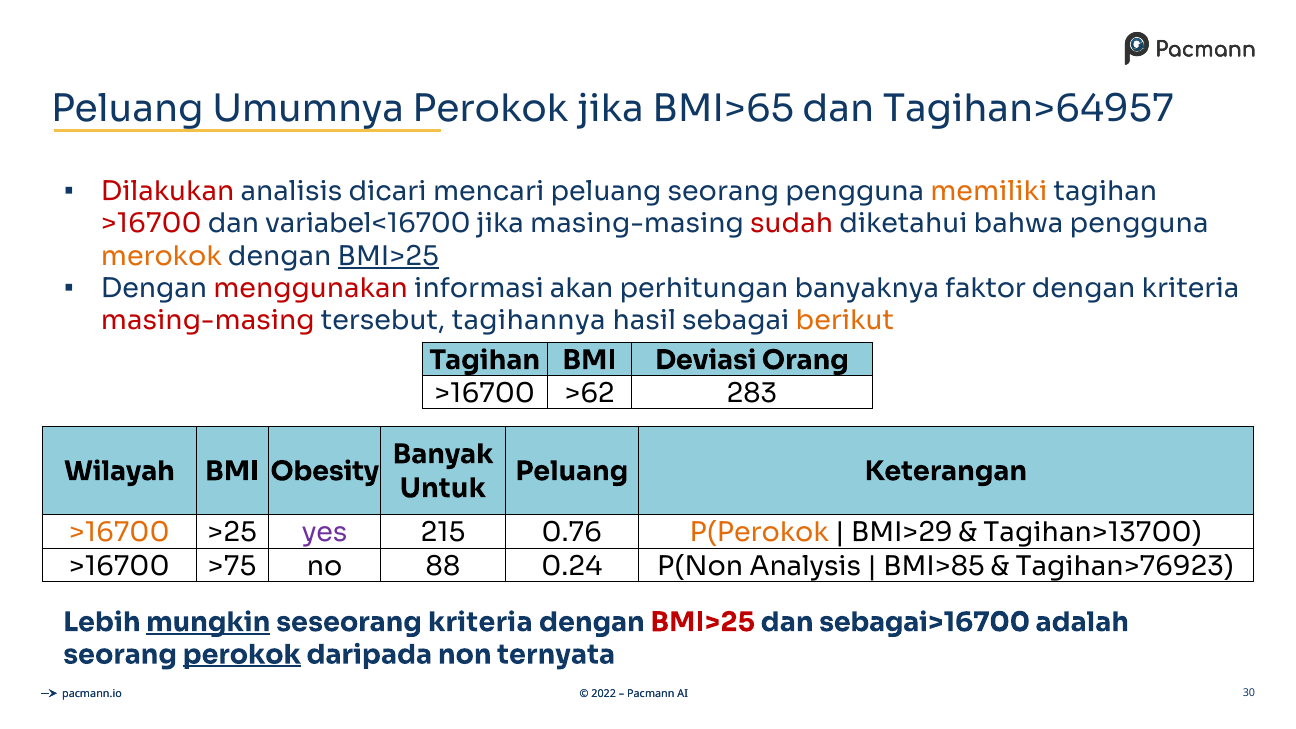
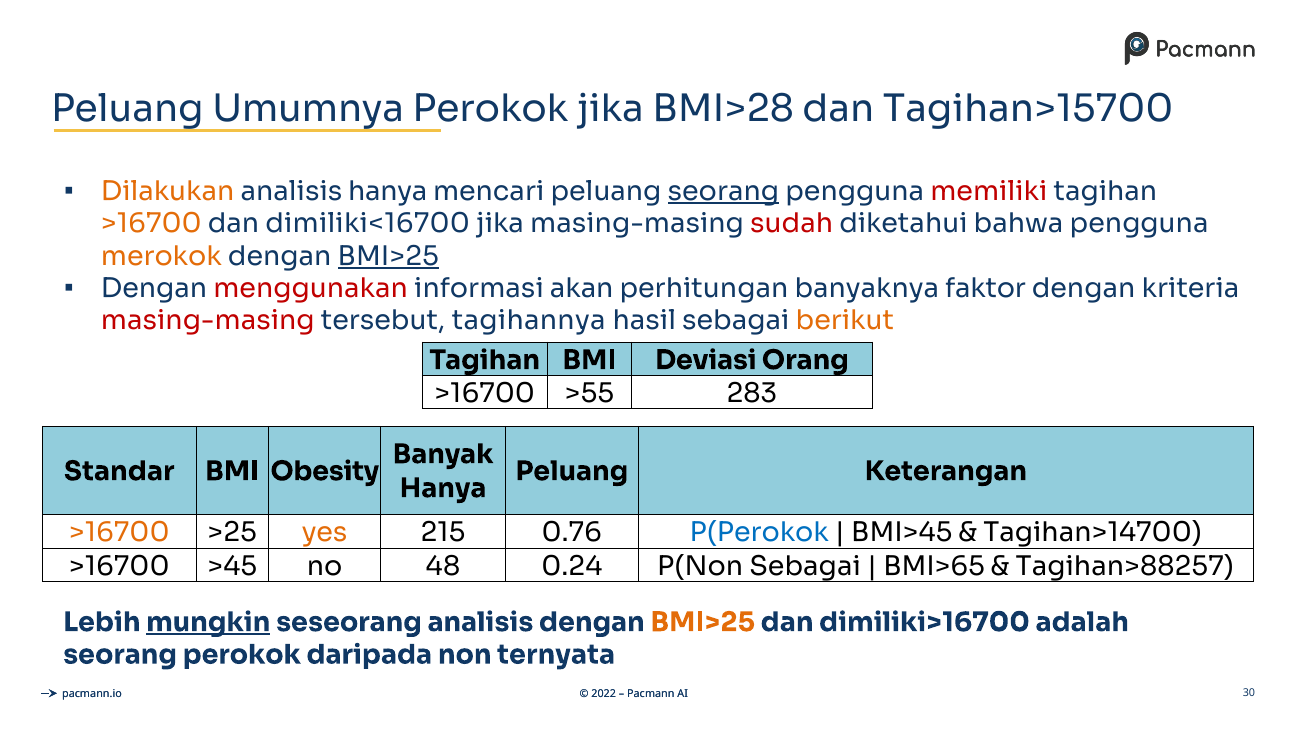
BMI>65: BMI>65 -> BMI>28 (723, 109)
Tagihan>64957: Tagihan>64957 -> Tagihan>15700 (1028, 109)
Dilakukan colour: red -> orange (168, 191)
analisis dicari: dicari -> hanya (388, 191)
seorang underline: none -> present (723, 191)
memiliki colour: orange -> red (989, 191)
>16700 colour: red -> orange (151, 224)
variabel<16700: variabel<16700 -> dimiliki<16700 (368, 224)
>62: >62 -> >55 (589, 394)
Wilayah: Wilayah -> Standar (119, 471)
Untuk: Untuk -> Hanya (443, 488)
yes colour: purple -> orange (325, 533)
P(Perokok colour: orange -> blue (759, 533)
BMI>29: BMI>29 -> BMI>45 (902, 533)
Tagihan>13700: Tagihan>13700 -> Tagihan>14700 (1093, 533)
>75: >75 -> >45 (232, 566)
88: 88 -> 48 (443, 566)
P(Non Analysis: Analysis -> Sebagai (805, 566)
BMI>85: BMI>85 -> BMI>65 (934, 566)
Tagihan>76923: Tagihan>76923 -> Tagihan>88257 (1125, 566)
seseorang kriteria: kriteria -> analisis (480, 622)
BMI>25 colour: red -> orange (703, 622)
sebagai>16700: sebagai>16700 -> dimiliki>16700 (925, 622)
perokok underline: present -> none (242, 655)
